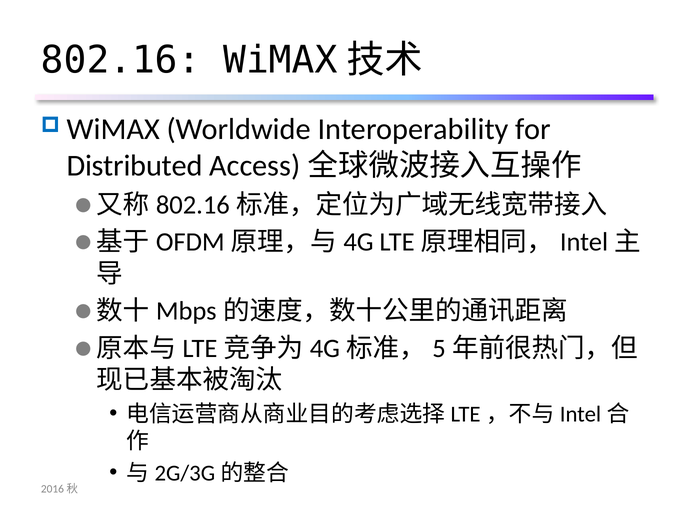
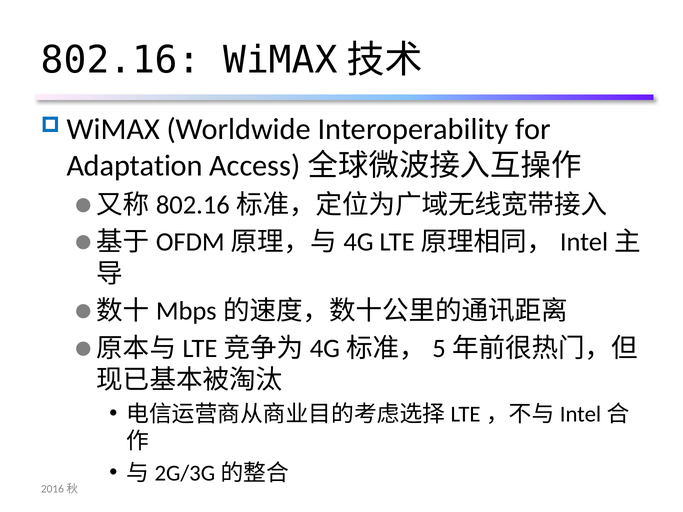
Distributed: Distributed -> Adaptation (135, 166)
